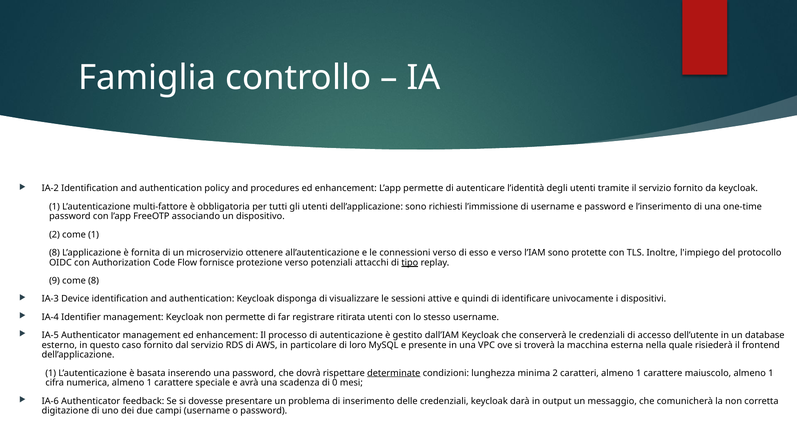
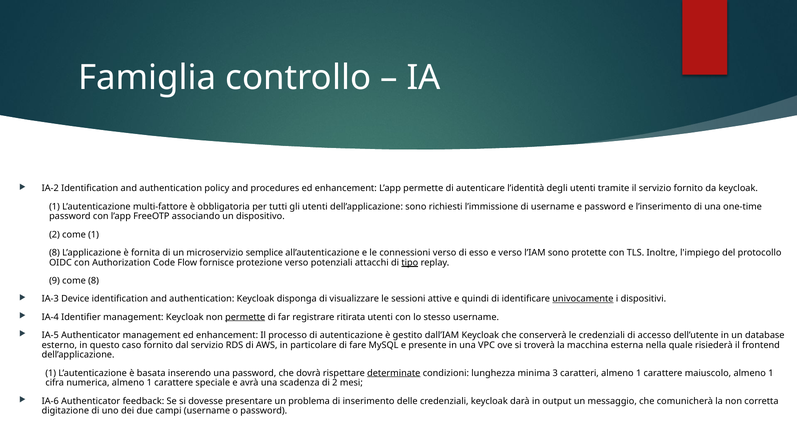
ottenere: ottenere -> semplice (264, 253)
univocamente underline: none -> present (583, 299)
permette underline: none -> present (245, 317)
loro: loro -> fare (358, 345)
minima 2: 2 -> 3 (555, 373)
di 0: 0 -> 2 (335, 383)
